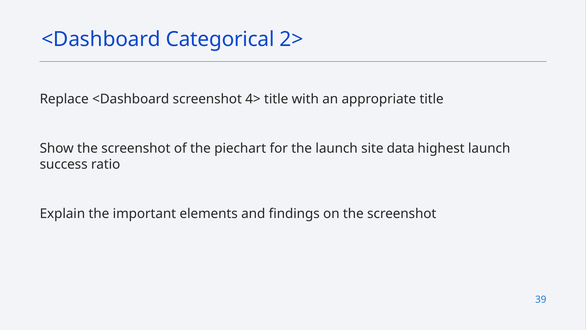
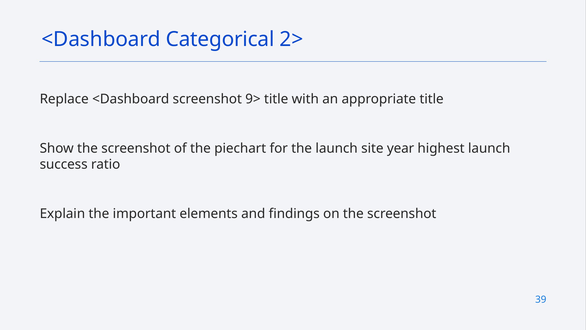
4>: 4> -> 9> (253, 99)
data: data -> year (401, 148)
